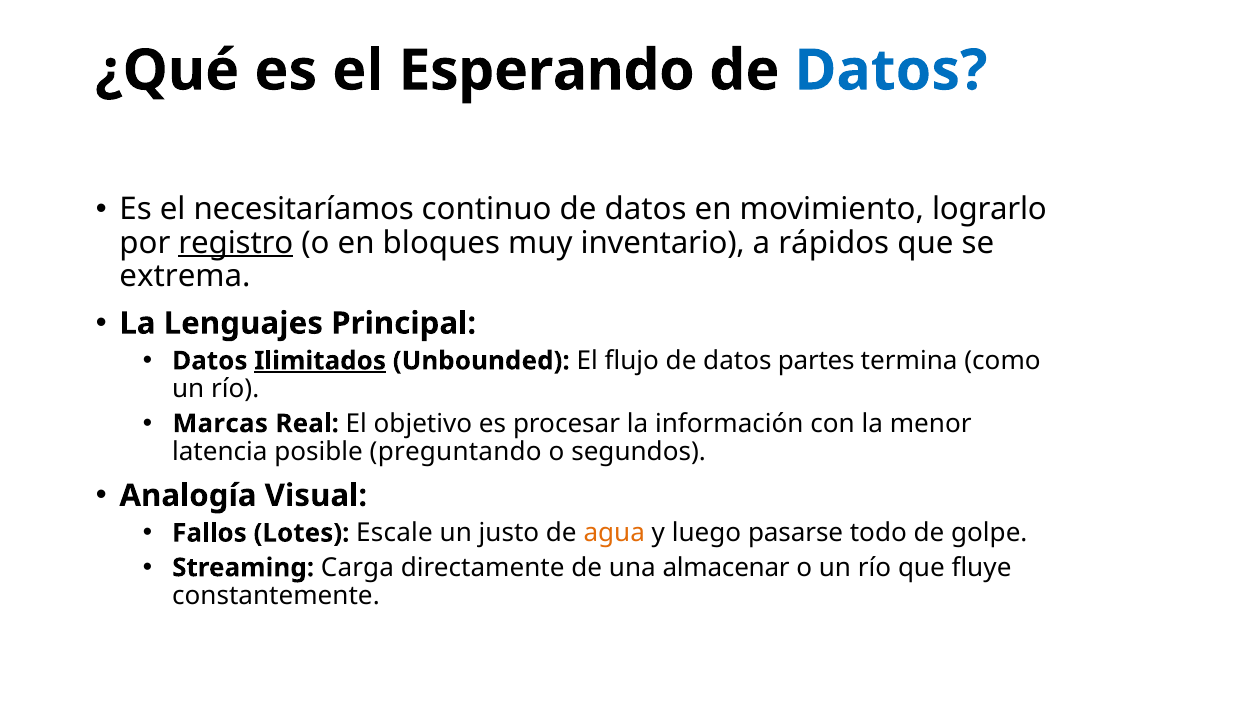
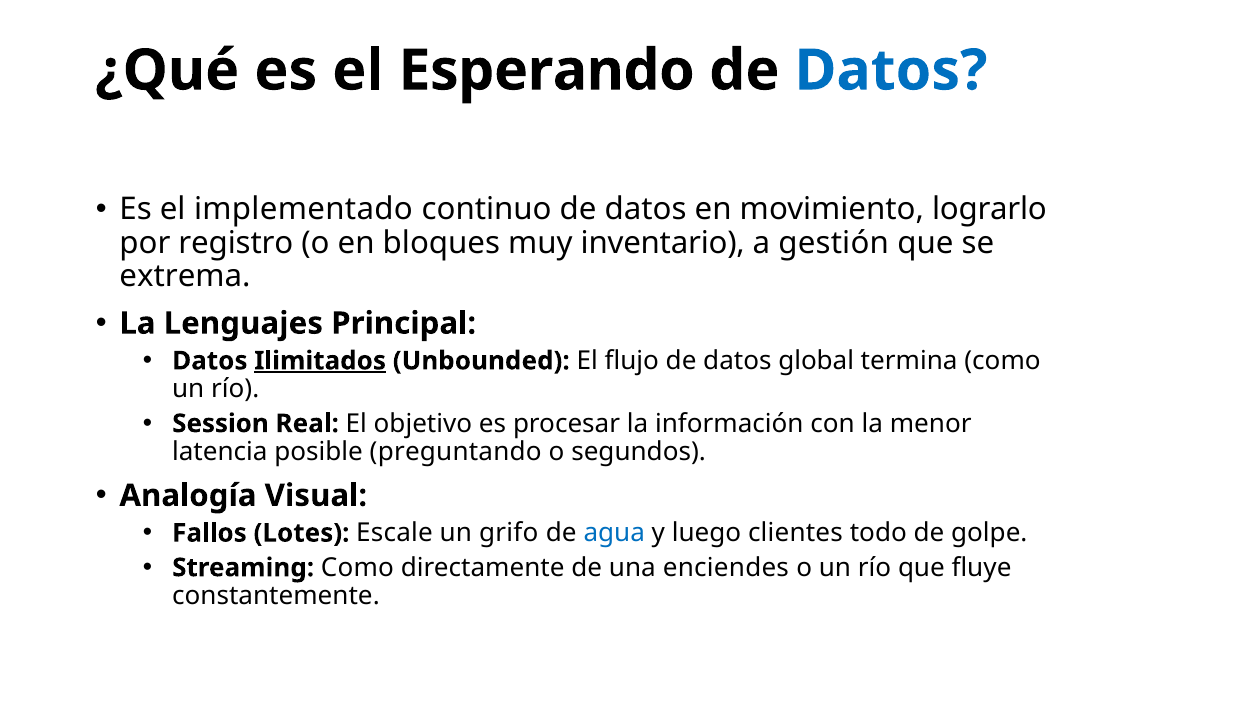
necesitaríamos: necesitaríamos -> implementado (303, 209)
registro underline: present -> none (236, 243)
rápidos: rápidos -> gestión (834, 243)
partes: partes -> global (816, 361)
Marcas: Marcas -> Session (220, 424)
justo: justo -> grifo (509, 533)
agua colour: orange -> blue (614, 533)
pasarse: pasarse -> clientes (795, 533)
Streaming Carga: Carga -> Como (357, 568)
almacenar: almacenar -> enciendes (726, 568)
